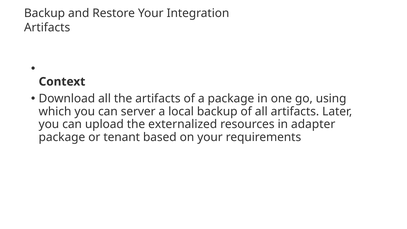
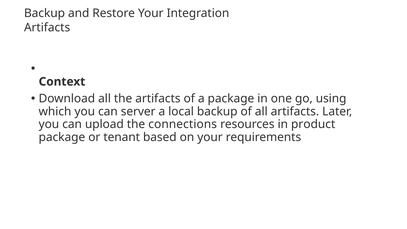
externalized: externalized -> connections (183, 124)
adapter: adapter -> product (313, 124)
